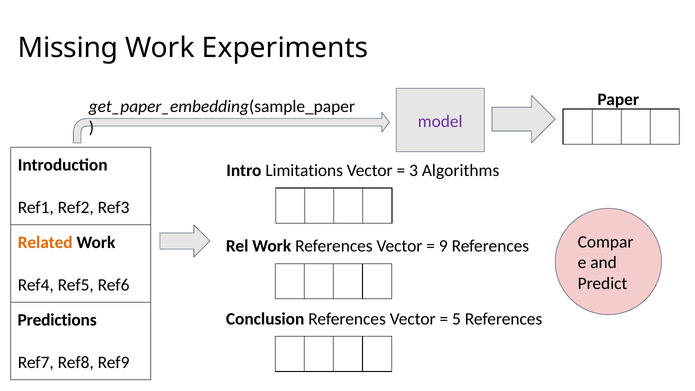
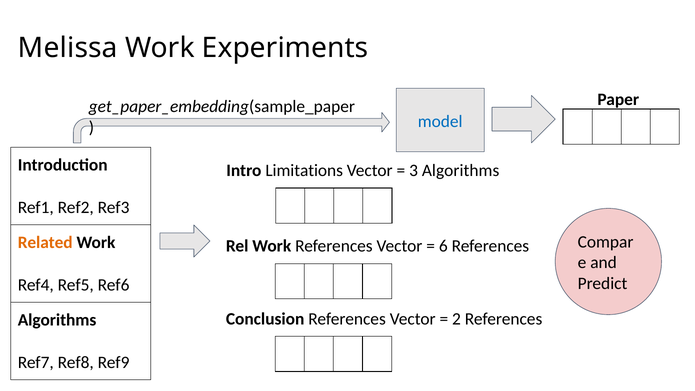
Missing: Missing -> Melissa (68, 48)
model colour: purple -> blue (440, 121)
9: 9 -> 6 (443, 246)
5: 5 -> 2 (456, 319)
Predictions: Predictions -> Algorithms (57, 320)
